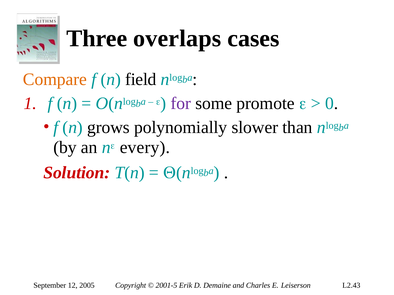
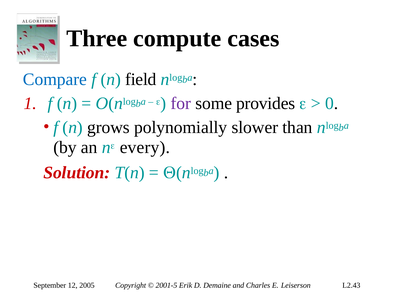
overlaps: overlaps -> compute (177, 39)
Compare colour: orange -> blue (55, 80)
promote: promote -> provides (266, 103)
